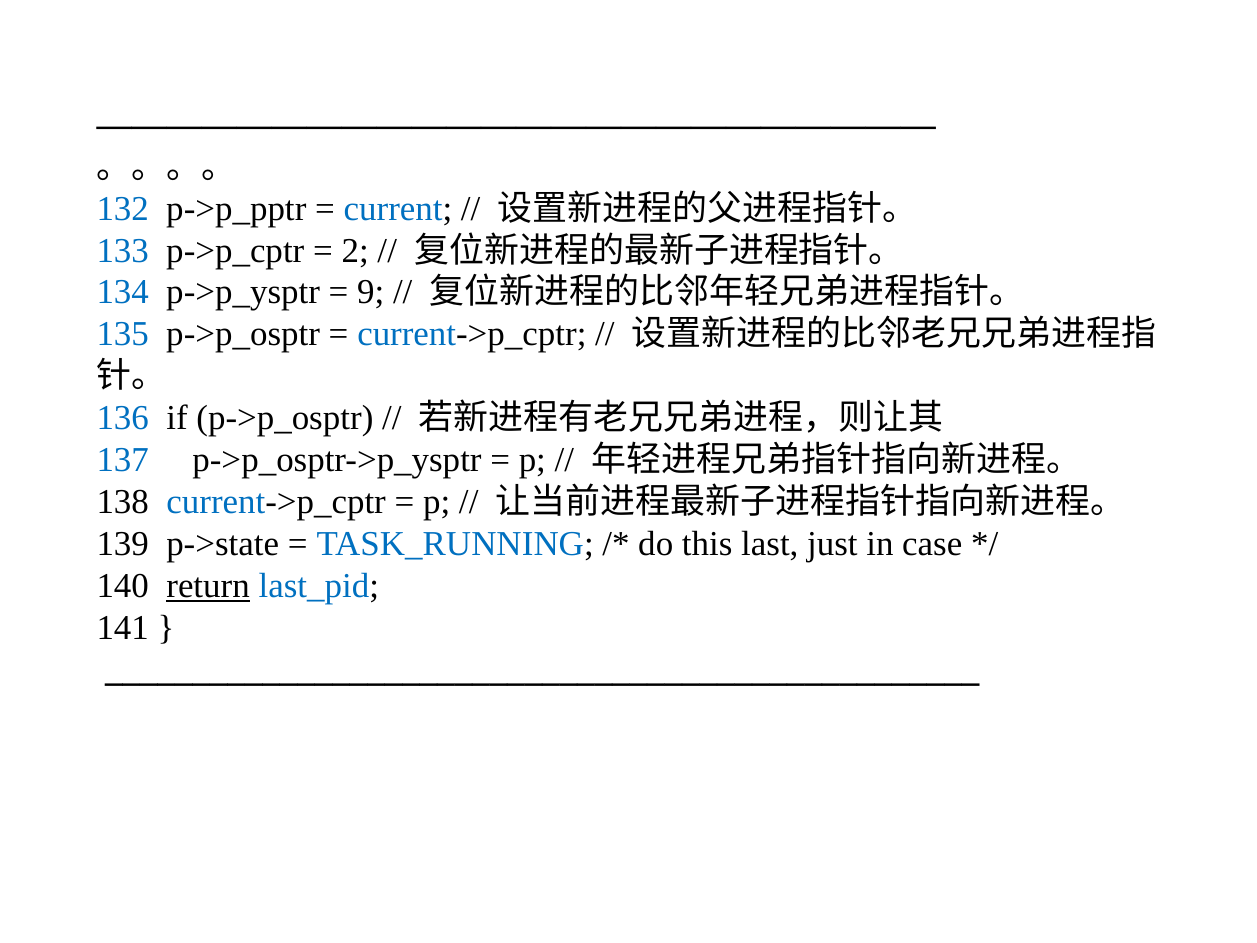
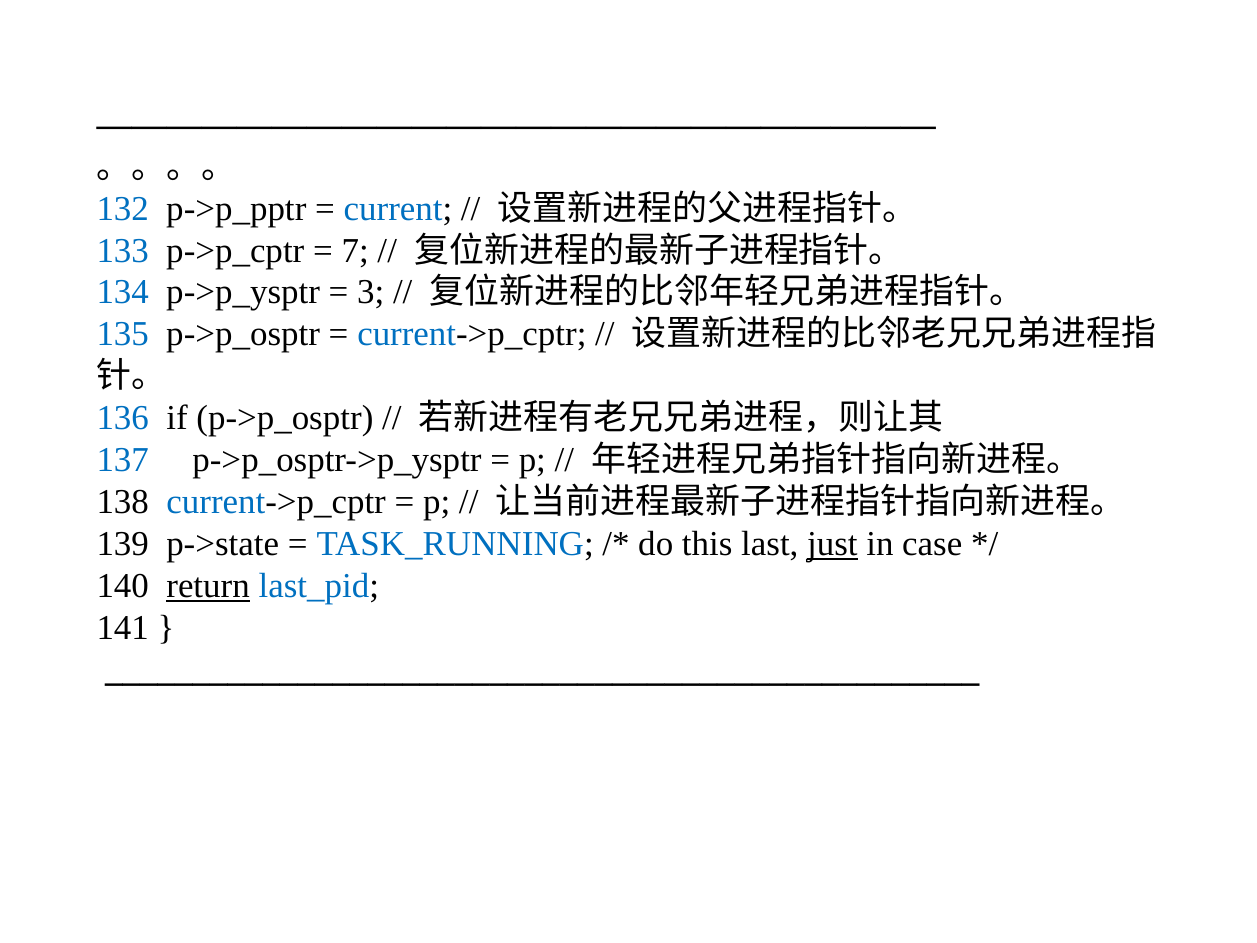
2: 2 -> 7 (355, 250)
9: 9 -> 3 (371, 292)
just underline: none -> present (832, 544)
